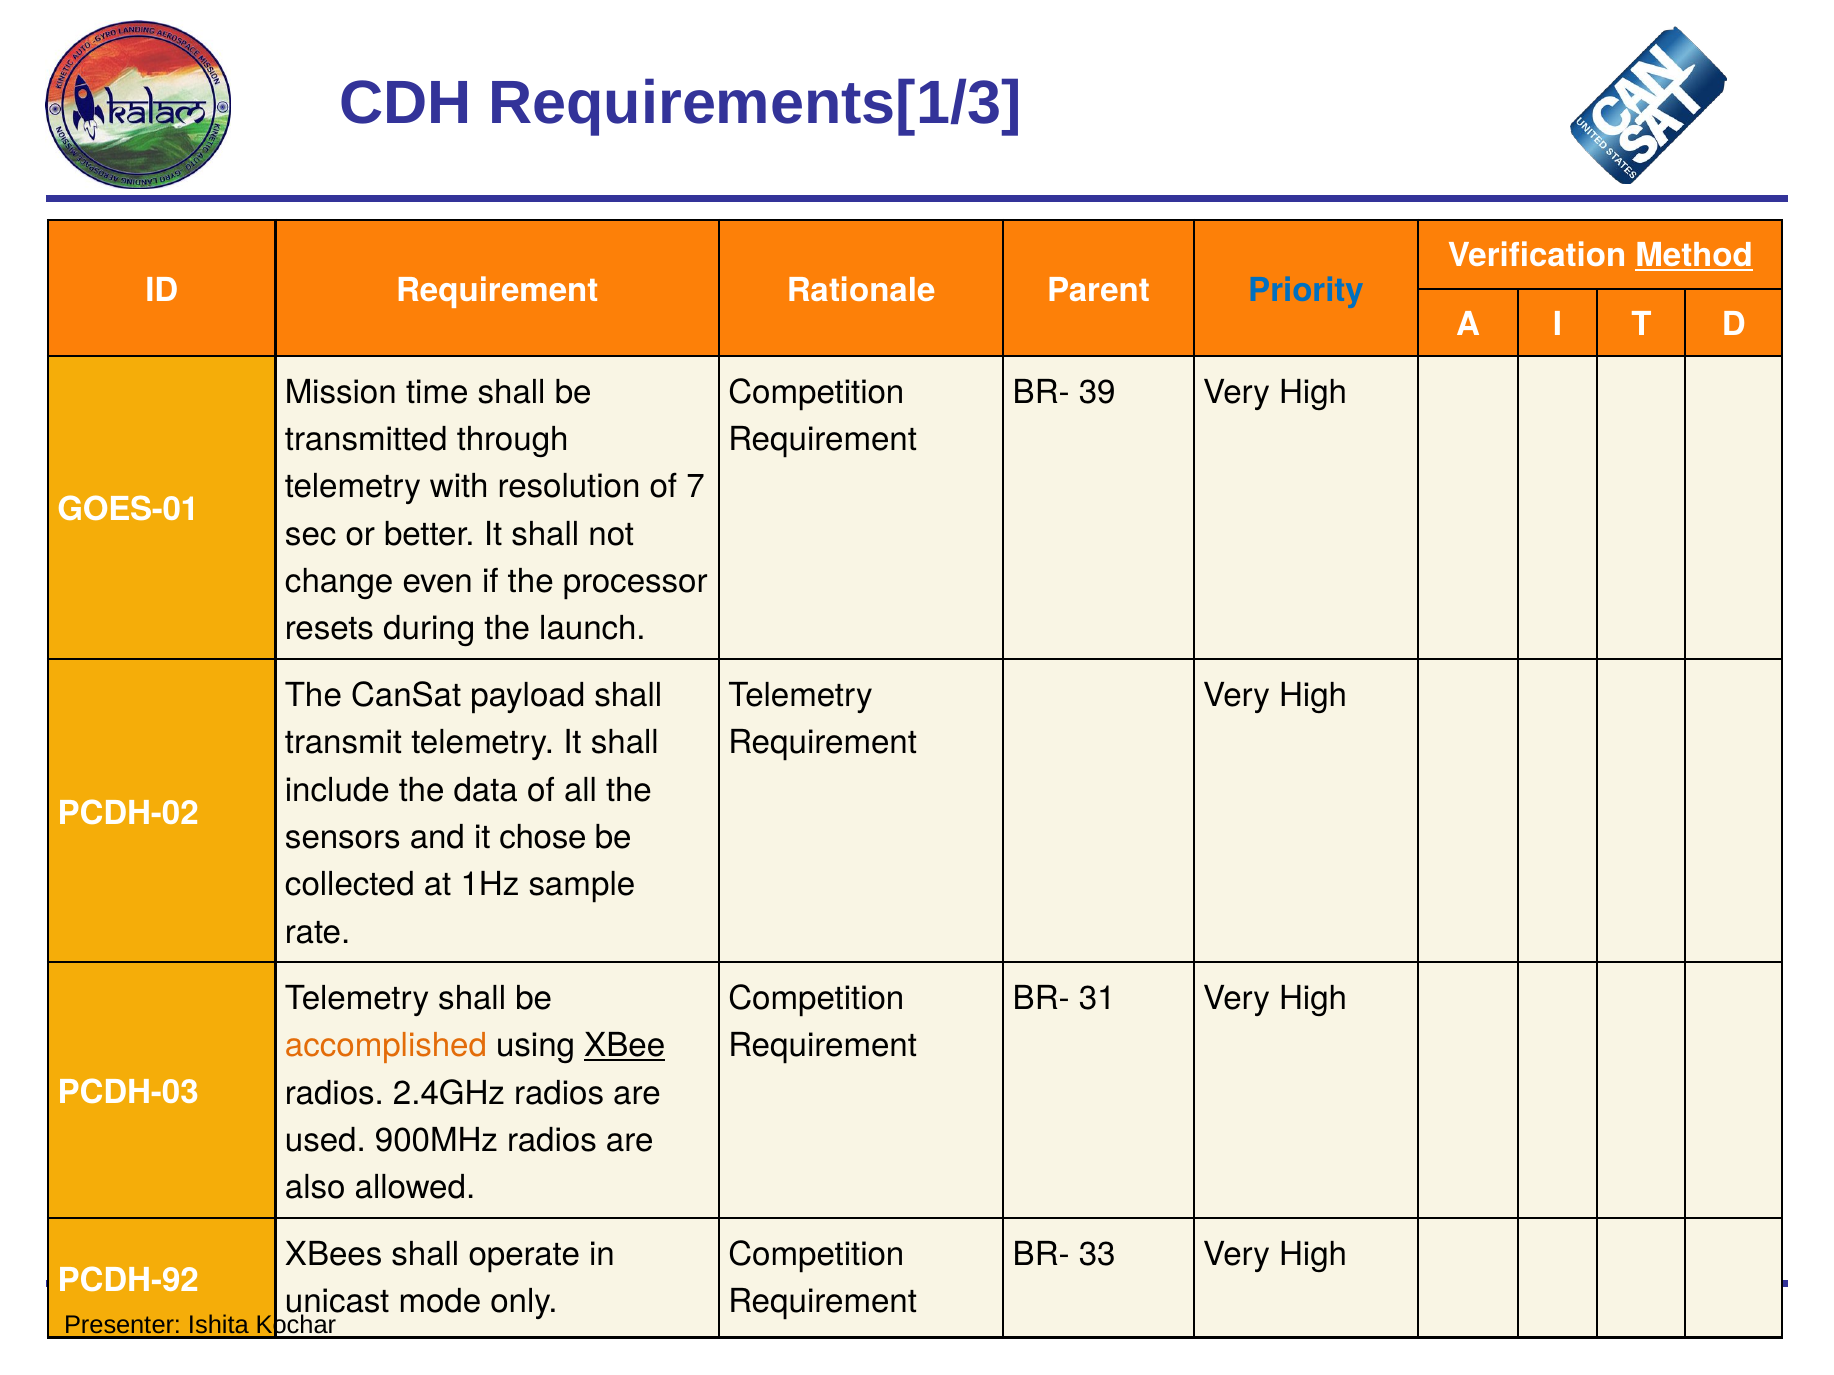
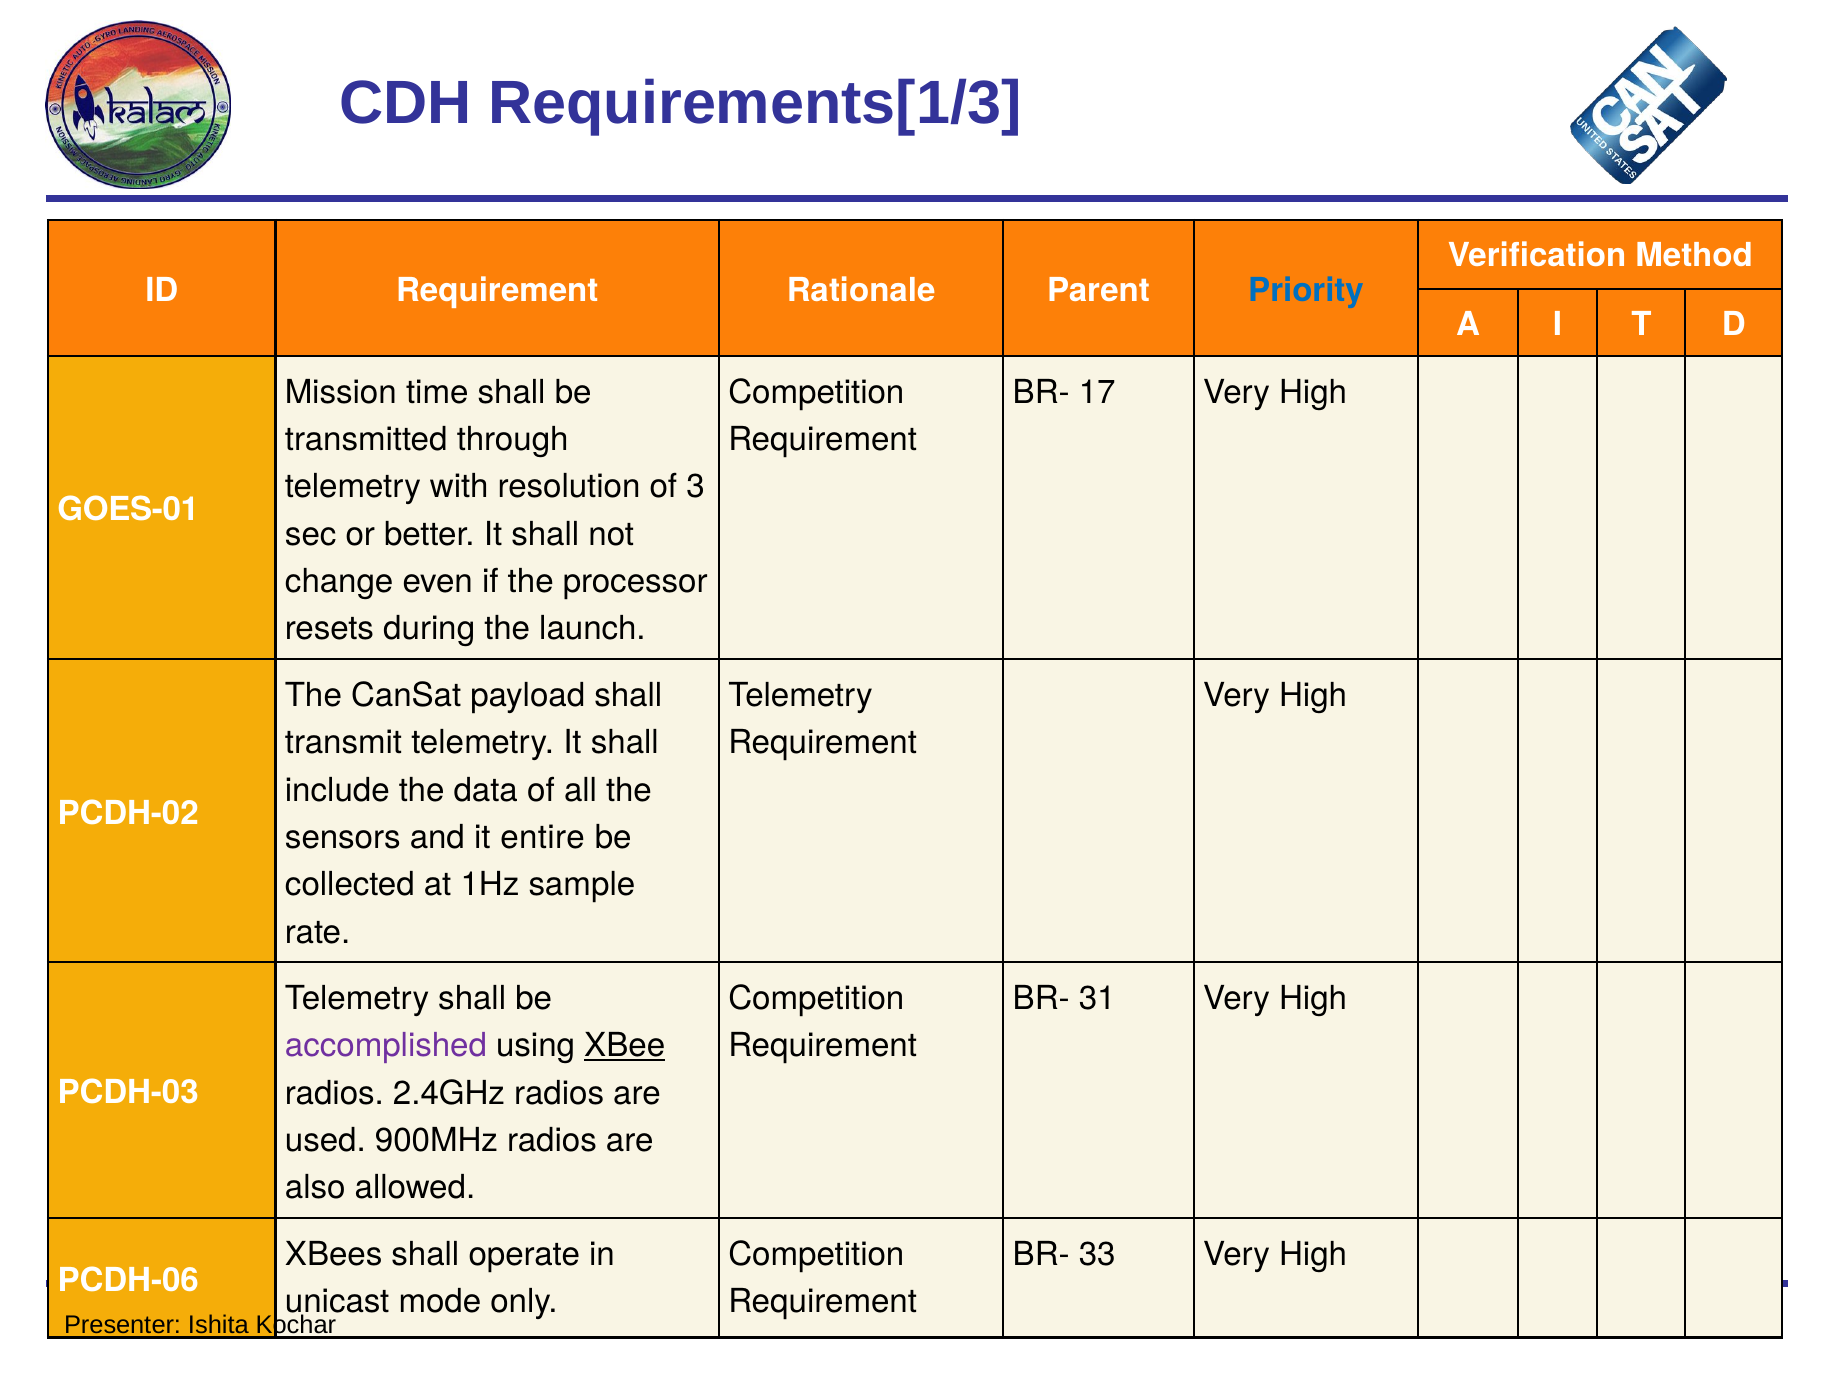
Method underline: present -> none (1694, 256)
39: 39 -> 17 (1097, 392)
7: 7 -> 3 (696, 487)
chose: chose -> entire (543, 838)
accomplished colour: orange -> purple (386, 1046)
PCDH-92: PCDH-92 -> PCDH-06 (128, 1281)
